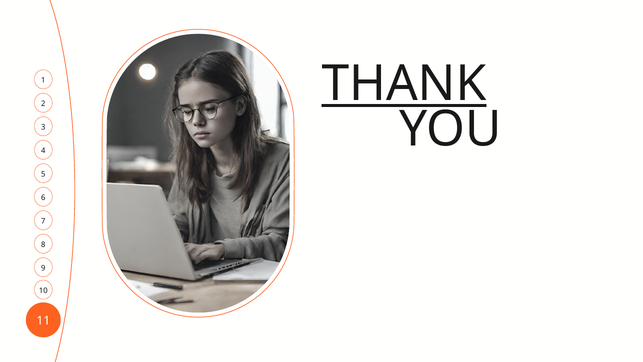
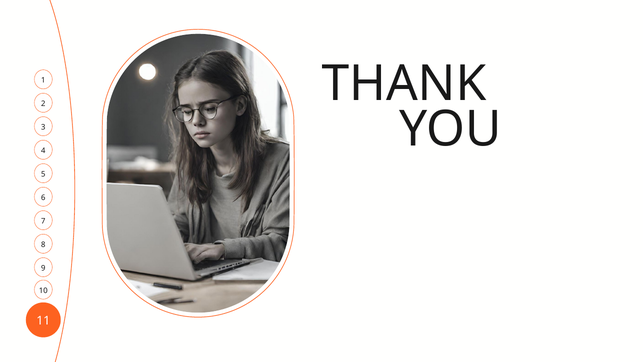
THANK underline: present -> none (404, 84)
